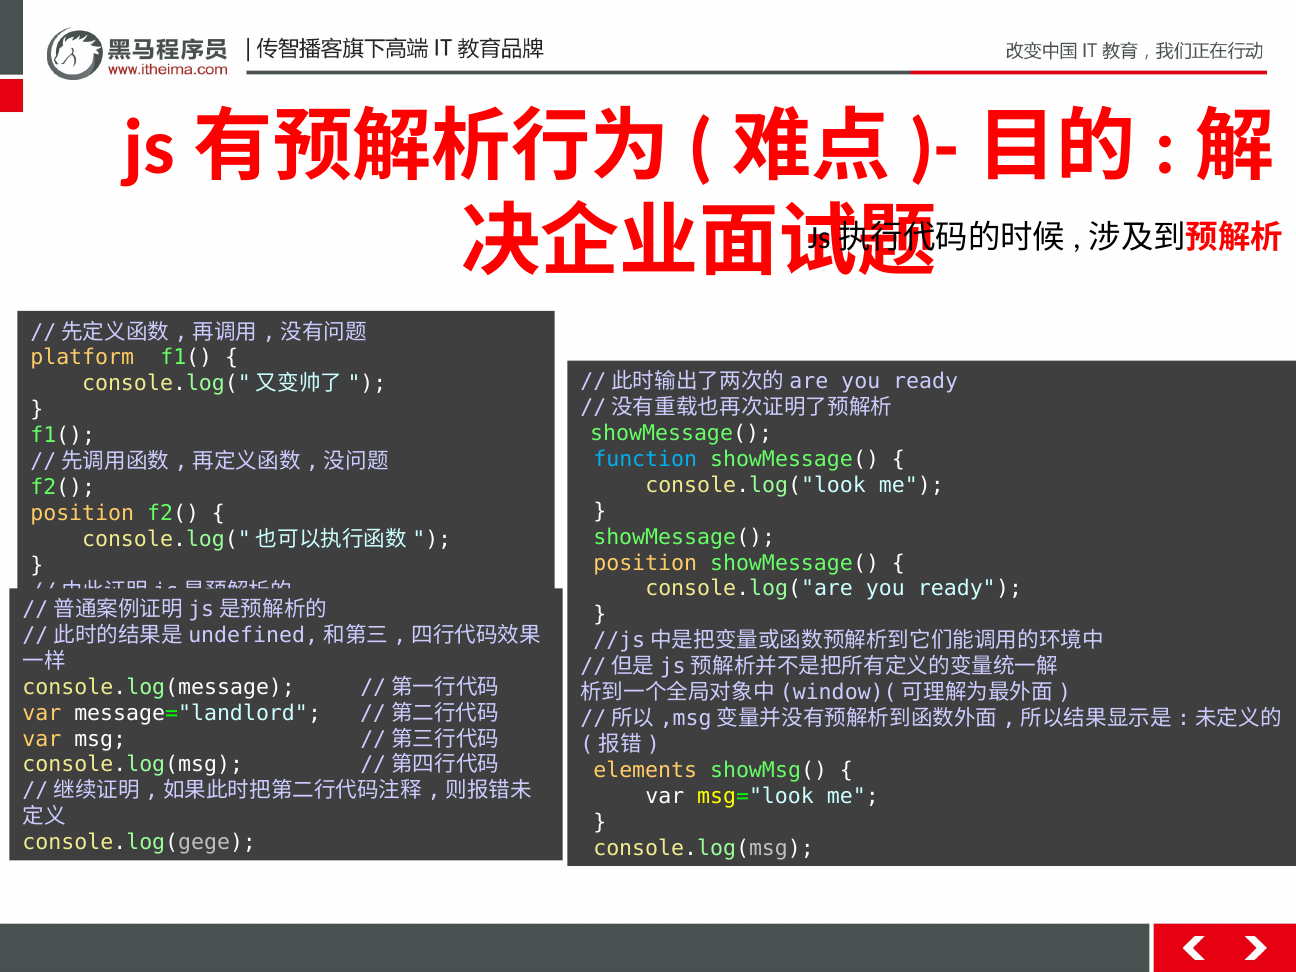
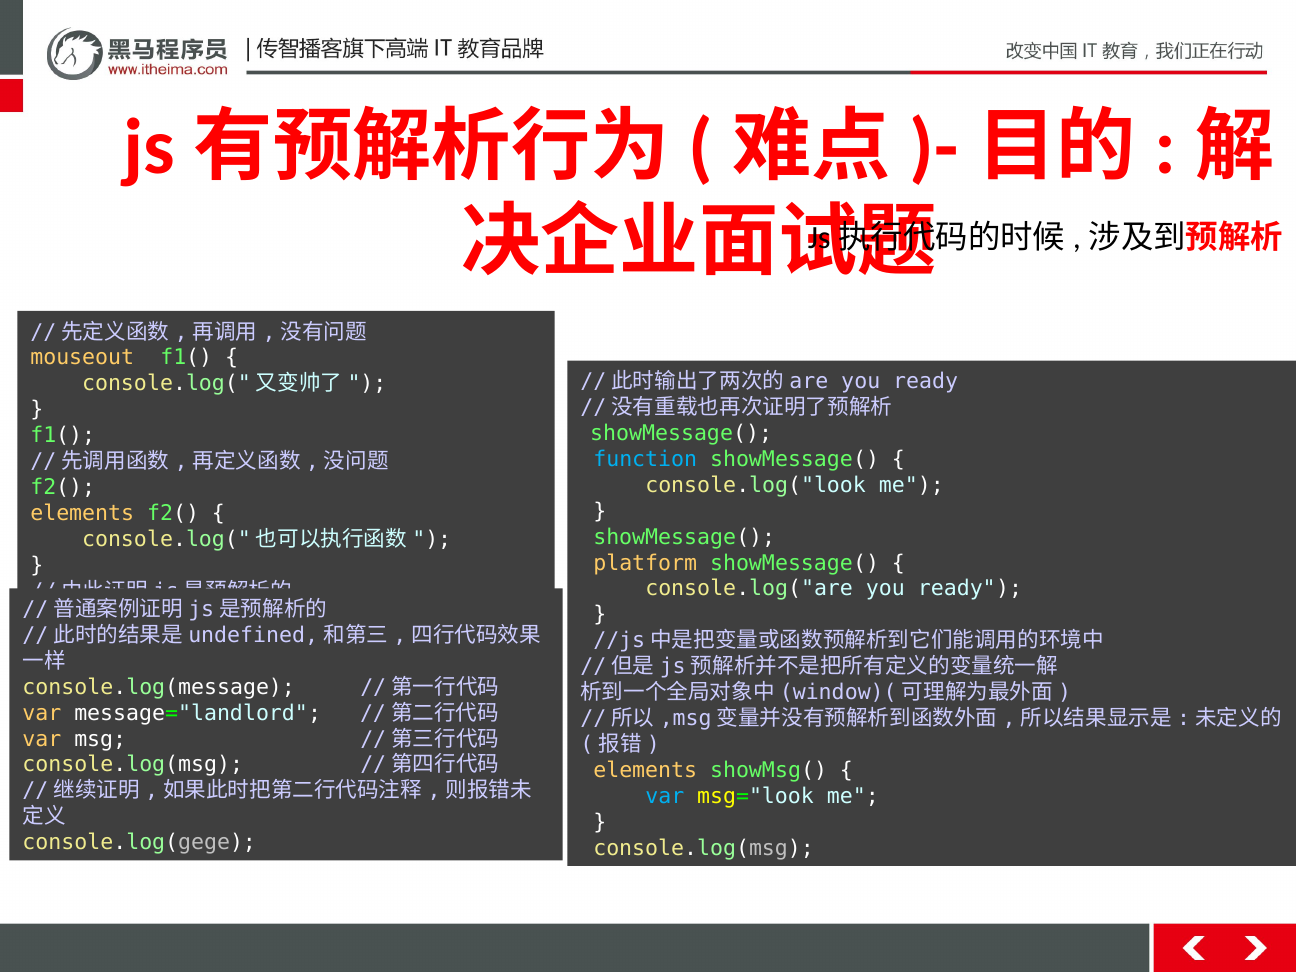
platform: platform -> mouseout (82, 358)
position: position -> elements (82, 513)
position: position -> platform (645, 563)
var colour: white -> light blue (665, 796)
